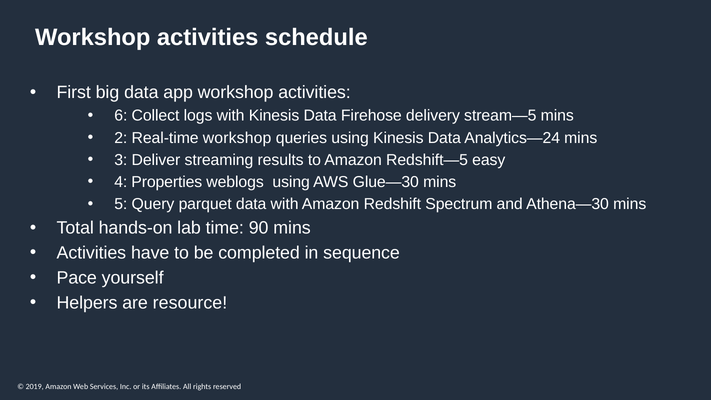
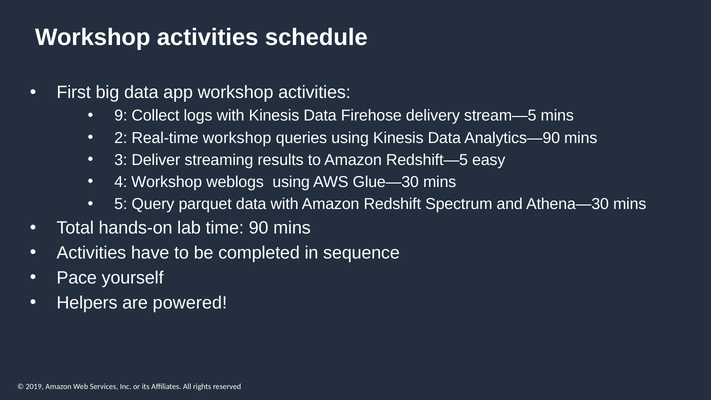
6: 6 -> 9 (121, 116)
Analytics—24: Analytics—24 -> Analytics—90 (512, 138)
4 Properties: Properties -> Workshop (167, 182)
resource: resource -> powered (190, 303)
